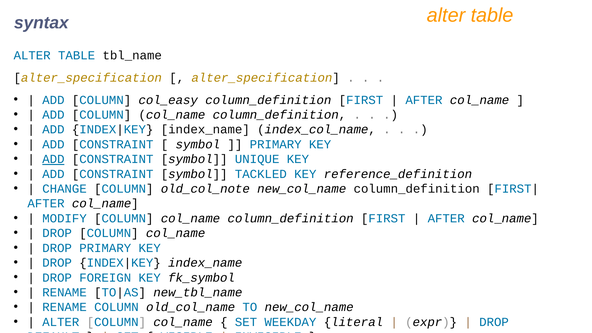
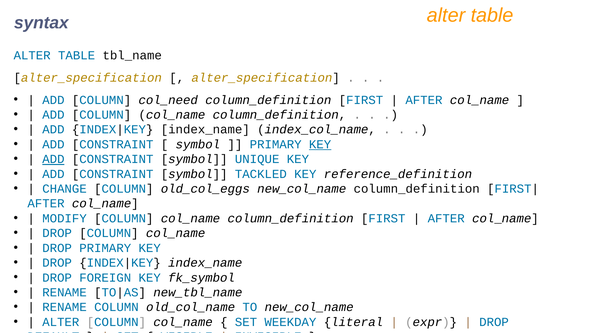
col_easy: col_easy -> col_need (168, 100)
KEY underline: none -> present (320, 144)
old_col_note: old_col_note -> old_col_eggs (205, 189)
